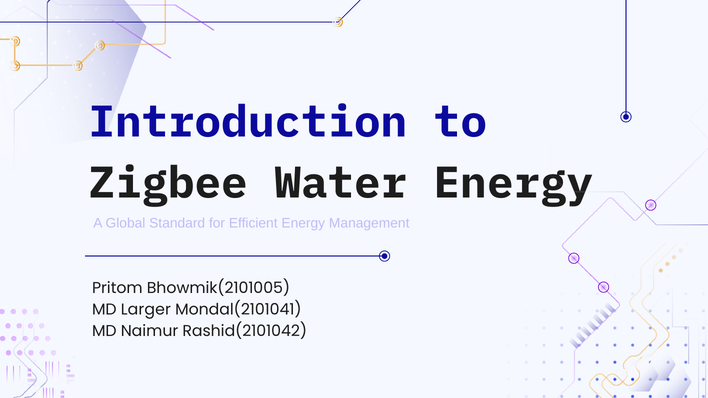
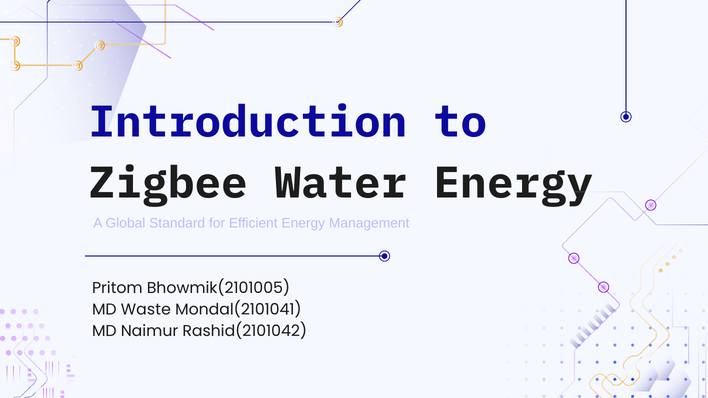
Larger: Larger -> Waste (146, 310)
